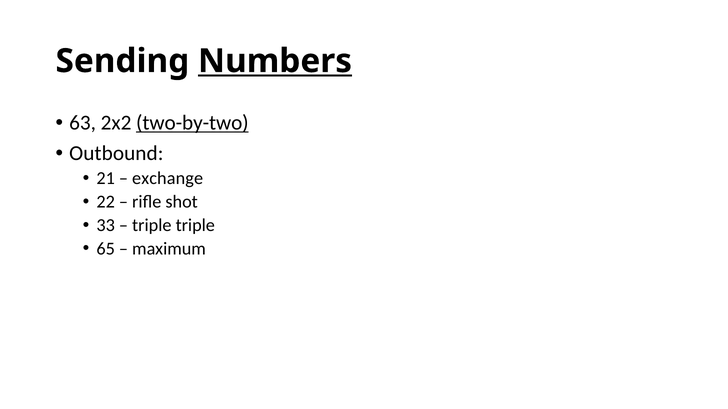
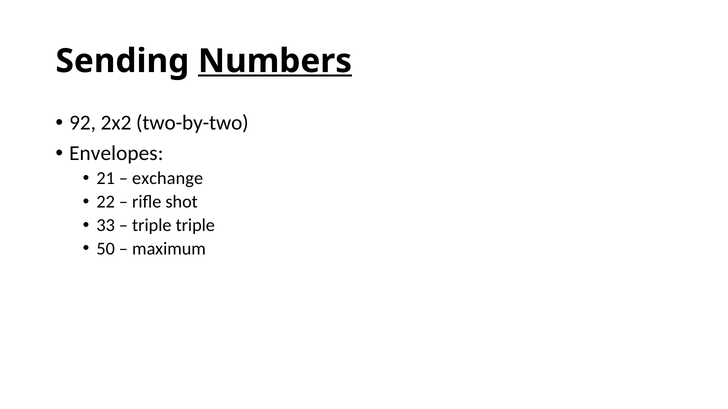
63: 63 -> 92 (83, 123)
two-by-two underline: present -> none (192, 123)
Outbound: Outbound -> Envelopes (116, 154)
65: 65 -> 50 (106, 249)
